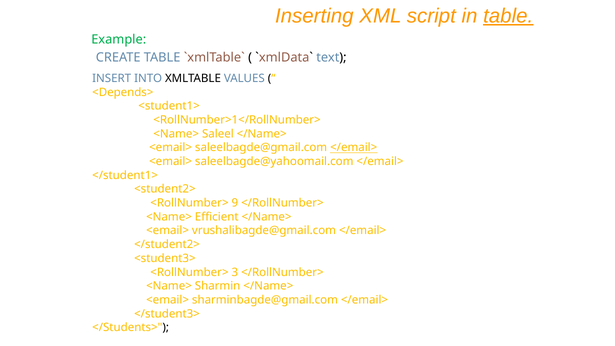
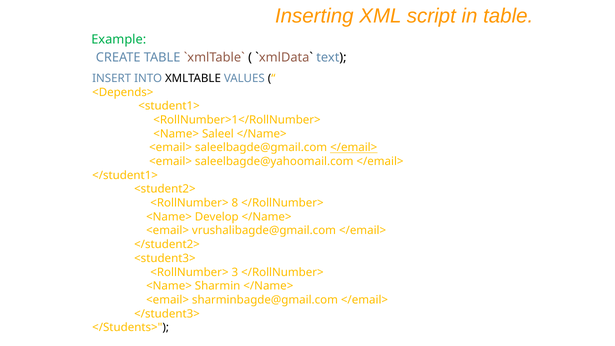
table underline: present -> none (508, 16)
9: 9 -> 8 (235, 203)
Efficient: Efficient -> Develop (217, 217)
